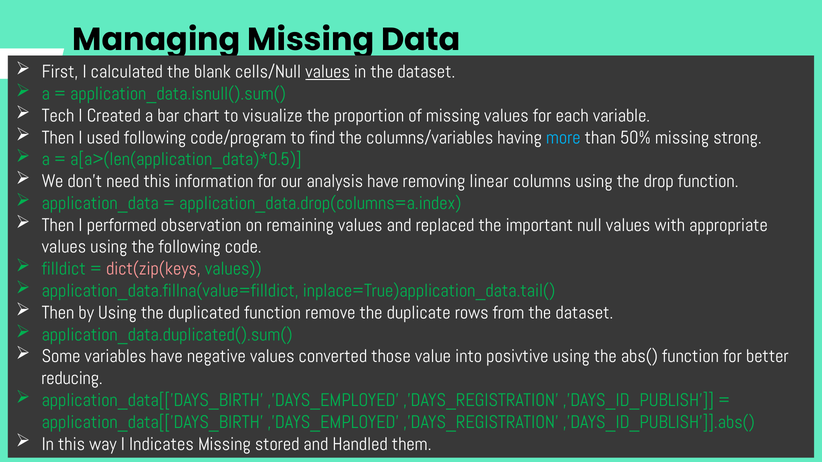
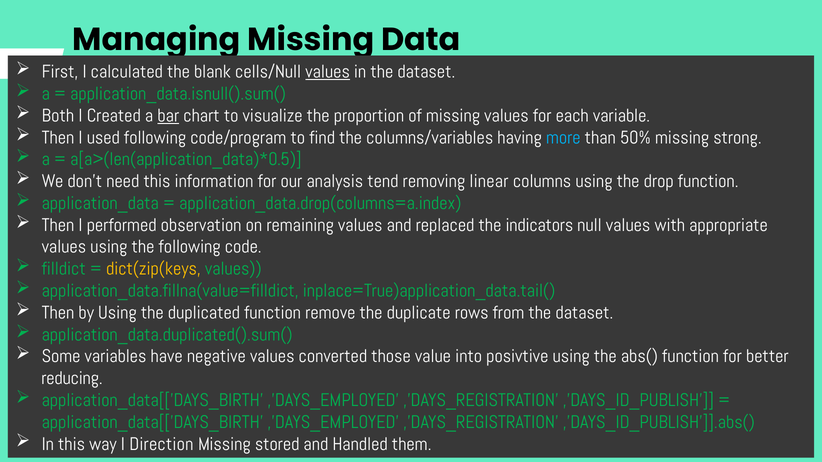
Tech: Tech -> Both (58, 116)
bar underline: none -> present (168, 116)
analysis have: have -> tend (383, 181)
important: important -> indicators (539, 225)
dict(zip(keys colour: pink -> yellow (153, 269)
Indicates: Indicates -> Direction (161, 444)
